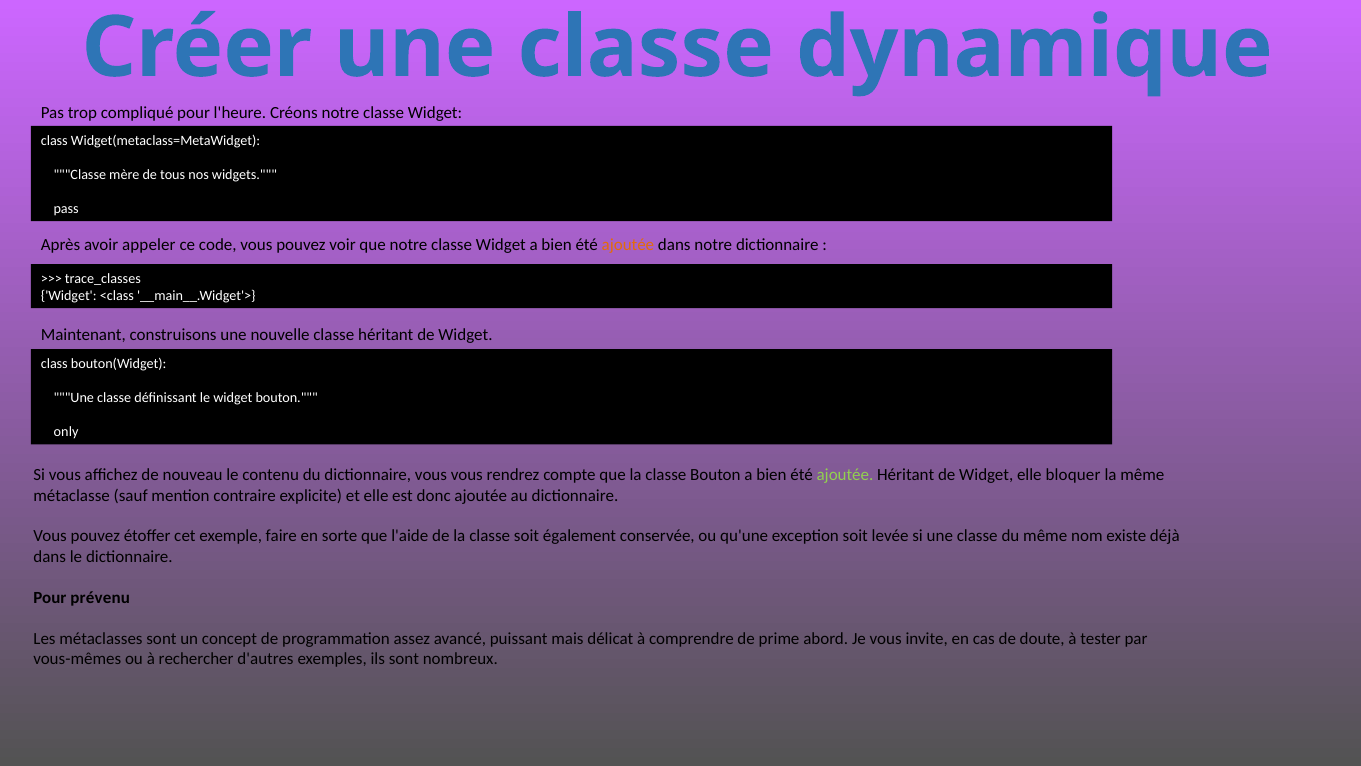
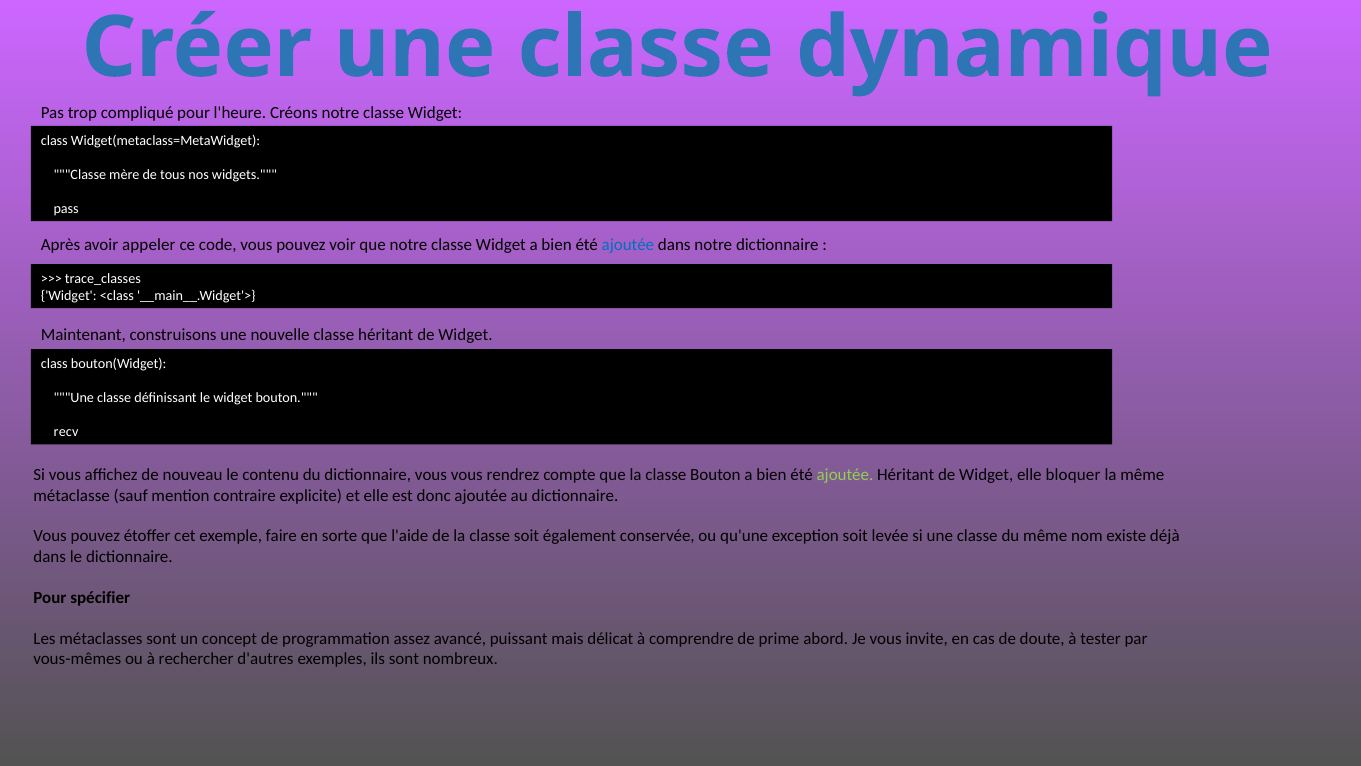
ajoutée colour: orange -> blue (628, 244)
only: only -> recv (66, 432)
prévenu: prévenu -> spécifier (100, 597)
